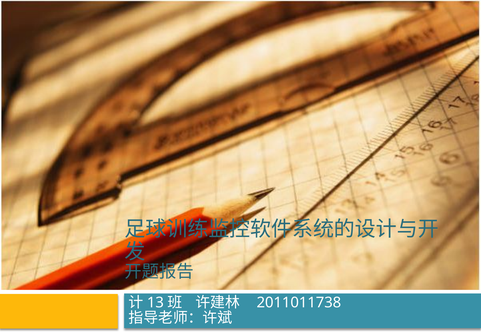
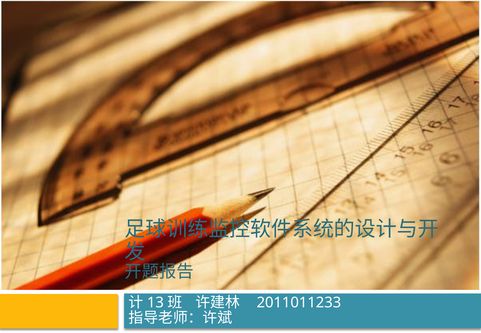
2011011738: 2011011738 -> 2011011233 (299, 303)
